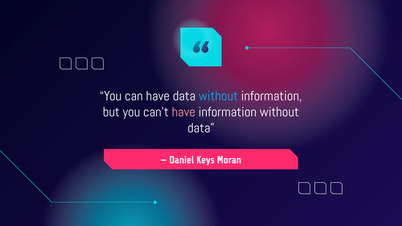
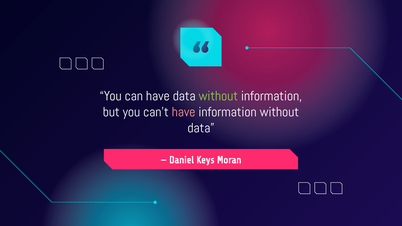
without colour: light blue -> light green (218, 96)
